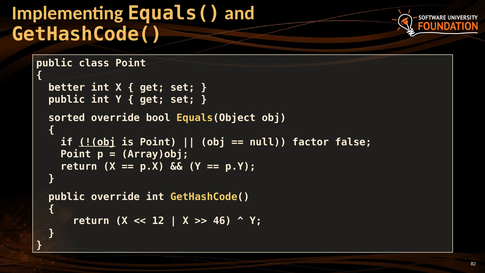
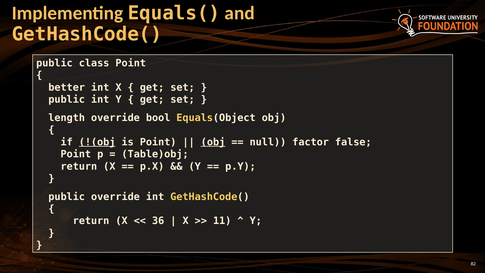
sorted: sorted -> length (67, 118)
obj underline: none -> present (213, 142)
Array)obj: Array)obj -> Table)obj (155, 154)
12: 12 -> 36 (158, 221)
46: 46 -> 11 (222, 221)
